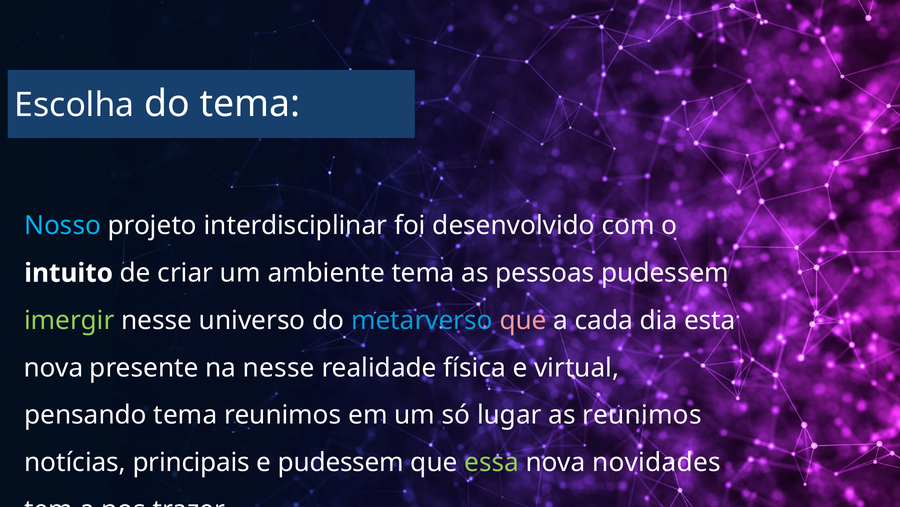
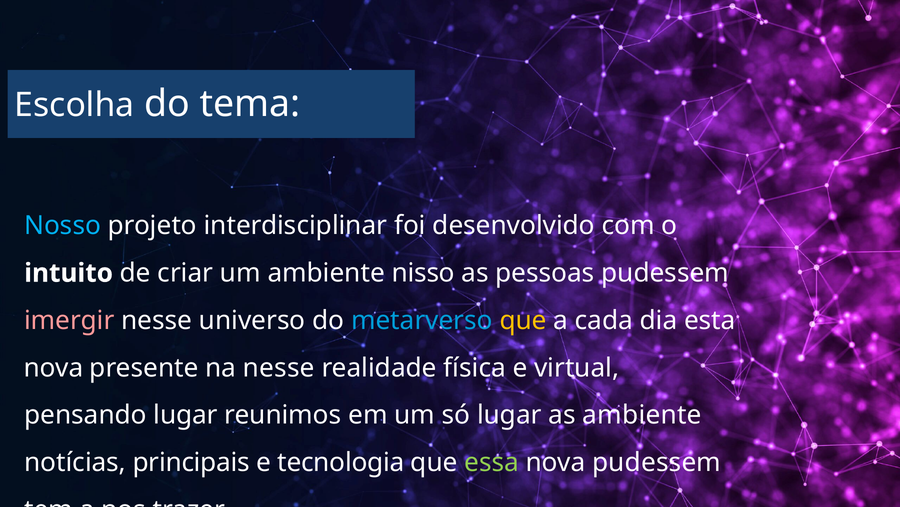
ambiente tema: tema -> nisso (423, 273)
imergir colour: light green -> pink (69, 320)
que colour: pink -> yellow (523, 320)
pensando tema: tema -> lugar (186, 415)
as reunimos: reunimos -> ambiente (642, 415)
e pudessem: pudessem -> tecnologia (341, 462)
nova novidades: novidades -> pudessem (657, 462)
